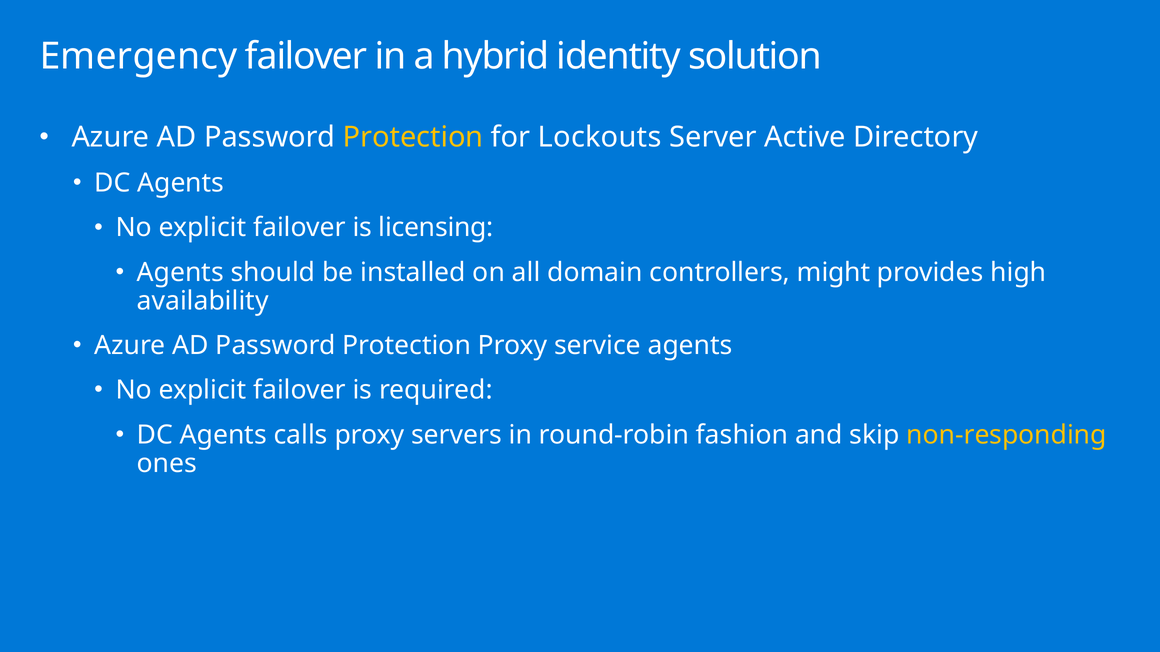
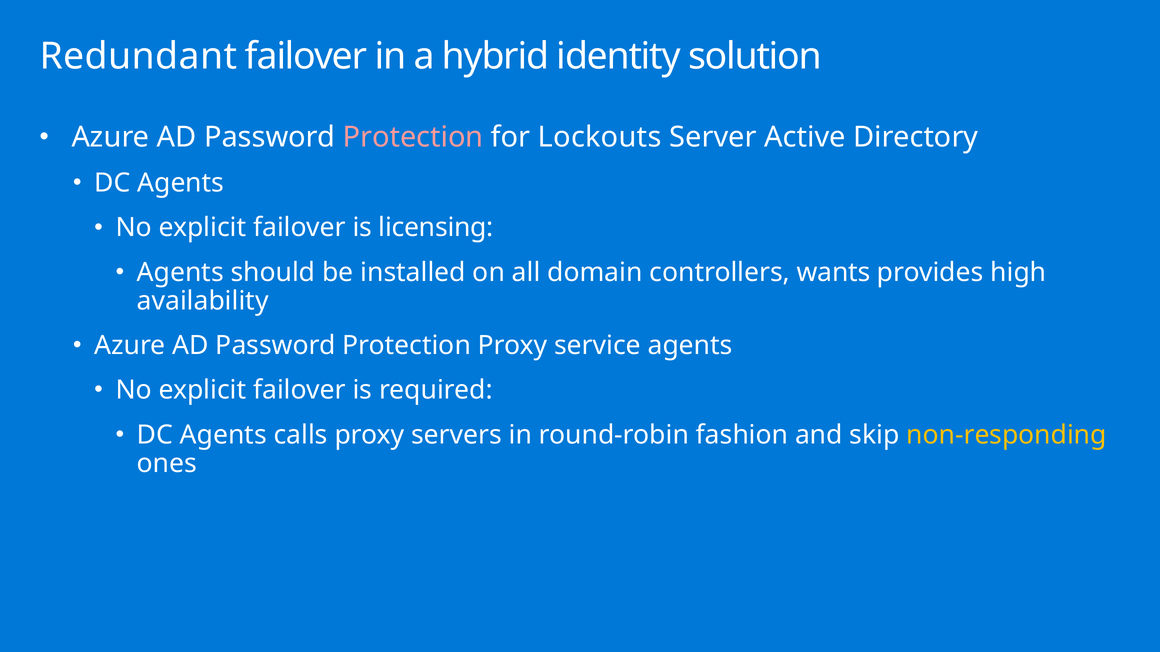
Emergency: Emergency -> Redundant (138, 56)
Protection colour: yellow -> pink (413, 137)
might: might -> wants (834, 273)
